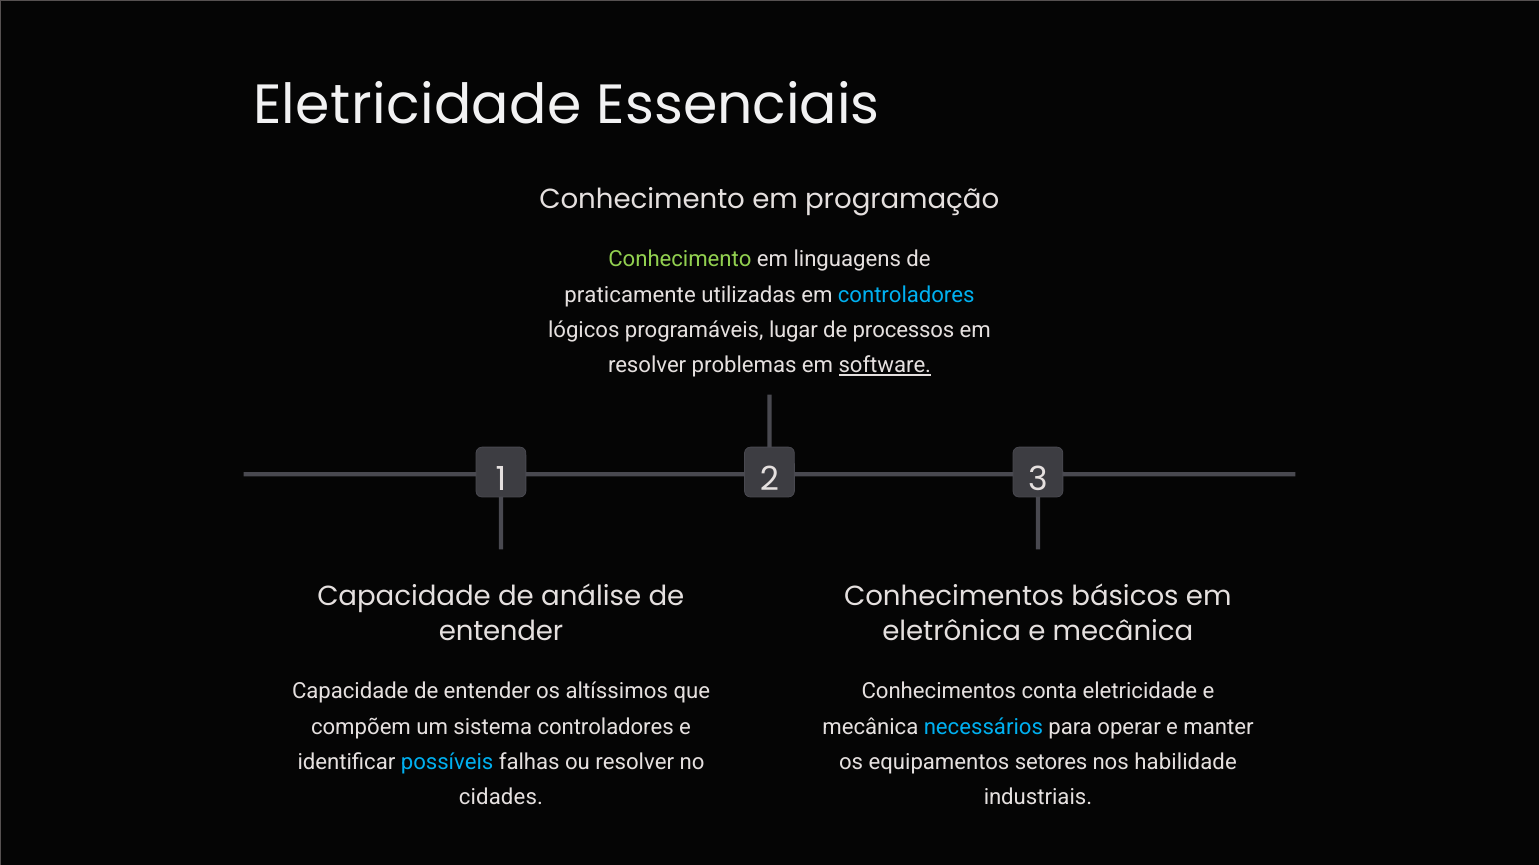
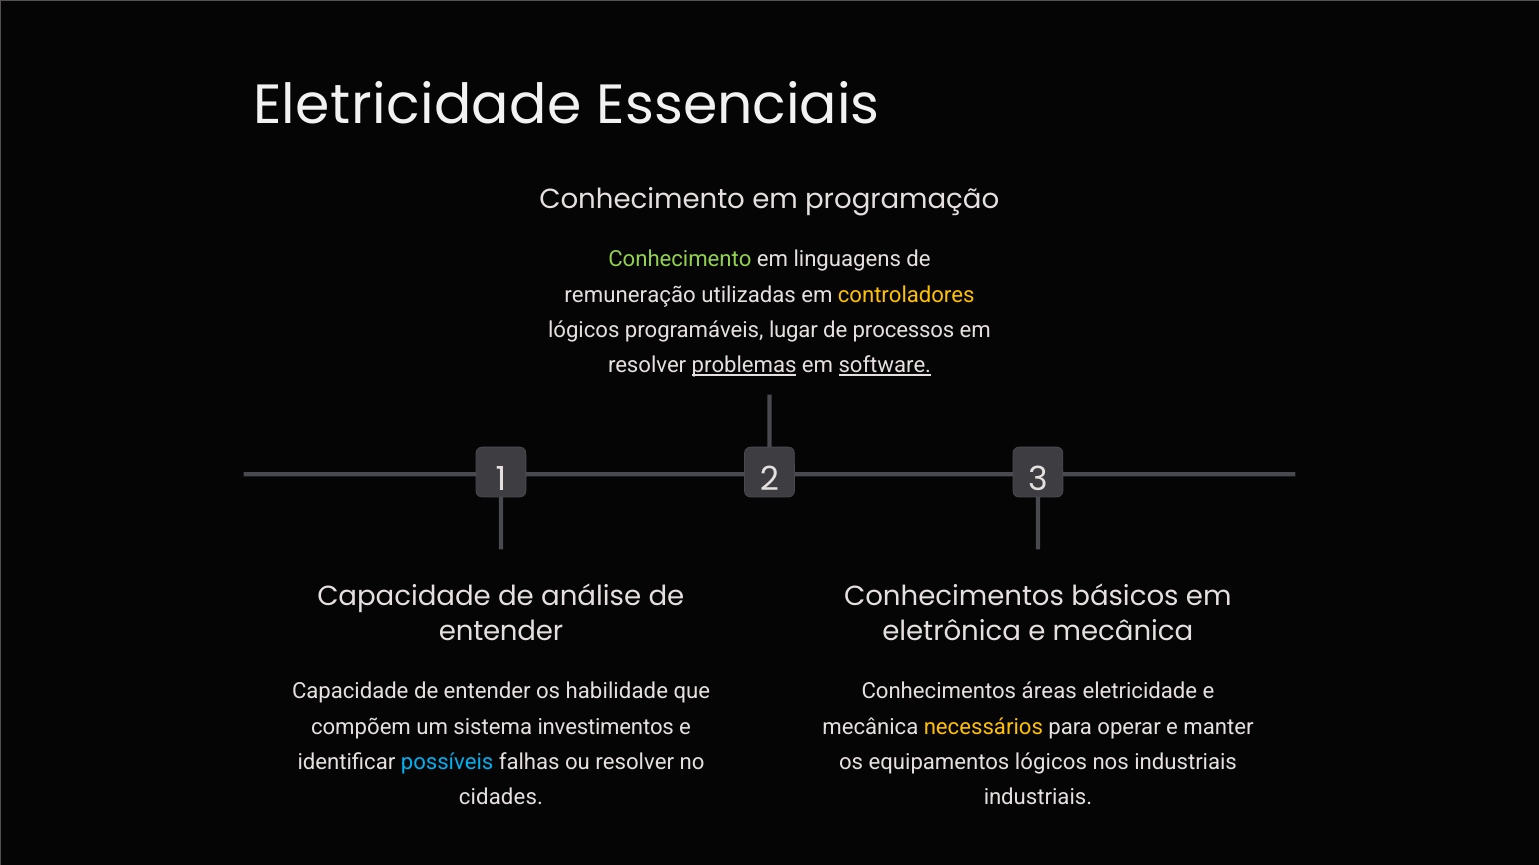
praticamente: praticamente -> remuneração (630, 295)
controladores colour: light blue -> yellow (906, 295)
problemas underline: none -> present (744, 366)
altíssimos: altíssimos -> habilidade (617, 692)
conta: conta -> áreas (1049, 692)
sistema controladores: controladores -> investimentos (606, 727)
necessários colour: light blue -> yellow (983, 727)
equipamentos setores: setores -> lógicos (1051, 763)
nos habilidade: habilidade -> industriais (1186, 763)
